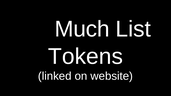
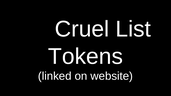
Much: Much -> Cruel (82, 29)
